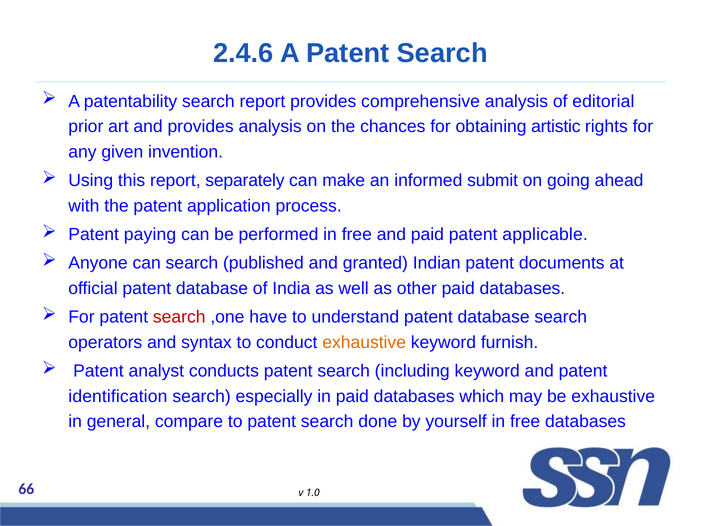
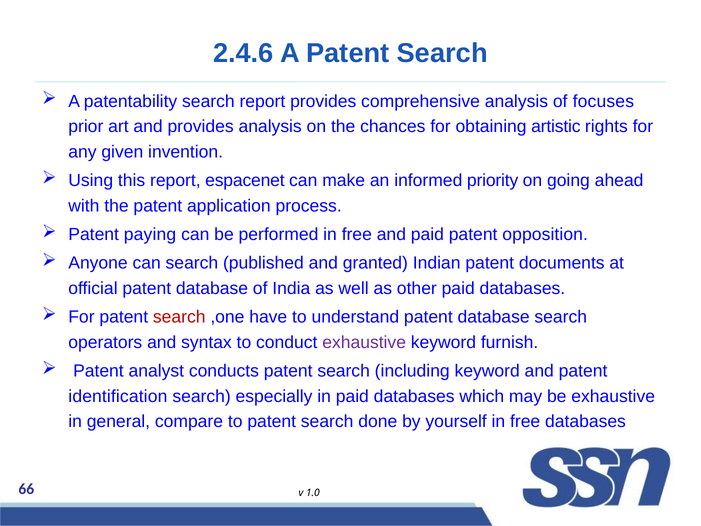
editorial: editorial -> focuses (603, 101)
separately: separately -> espacenet (245, 180)
submit: submit -> priority (493, 180)
applicable: applicable -> opposition (545, 234)
exhaustive colour: orange -> purple (364, 342)
